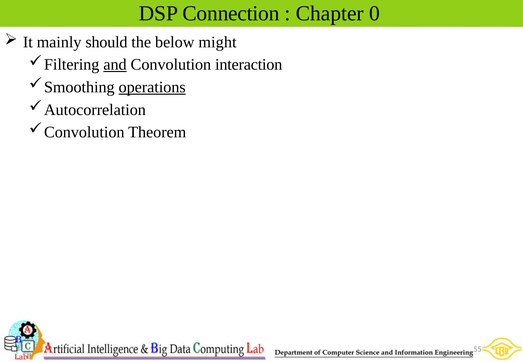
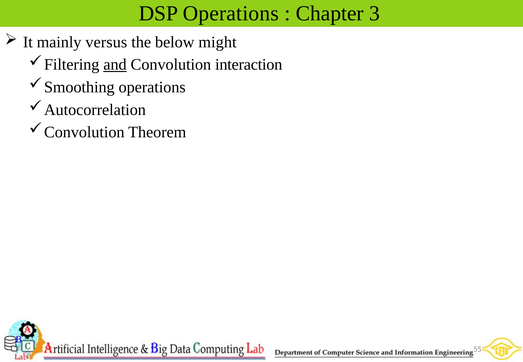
DSP Connection: Connection -> Operations (231, 14)
0: 0 -> 3 (375, 14)
should: should -> versus (106, 42)
operations underline: present -> none (152, 87)
